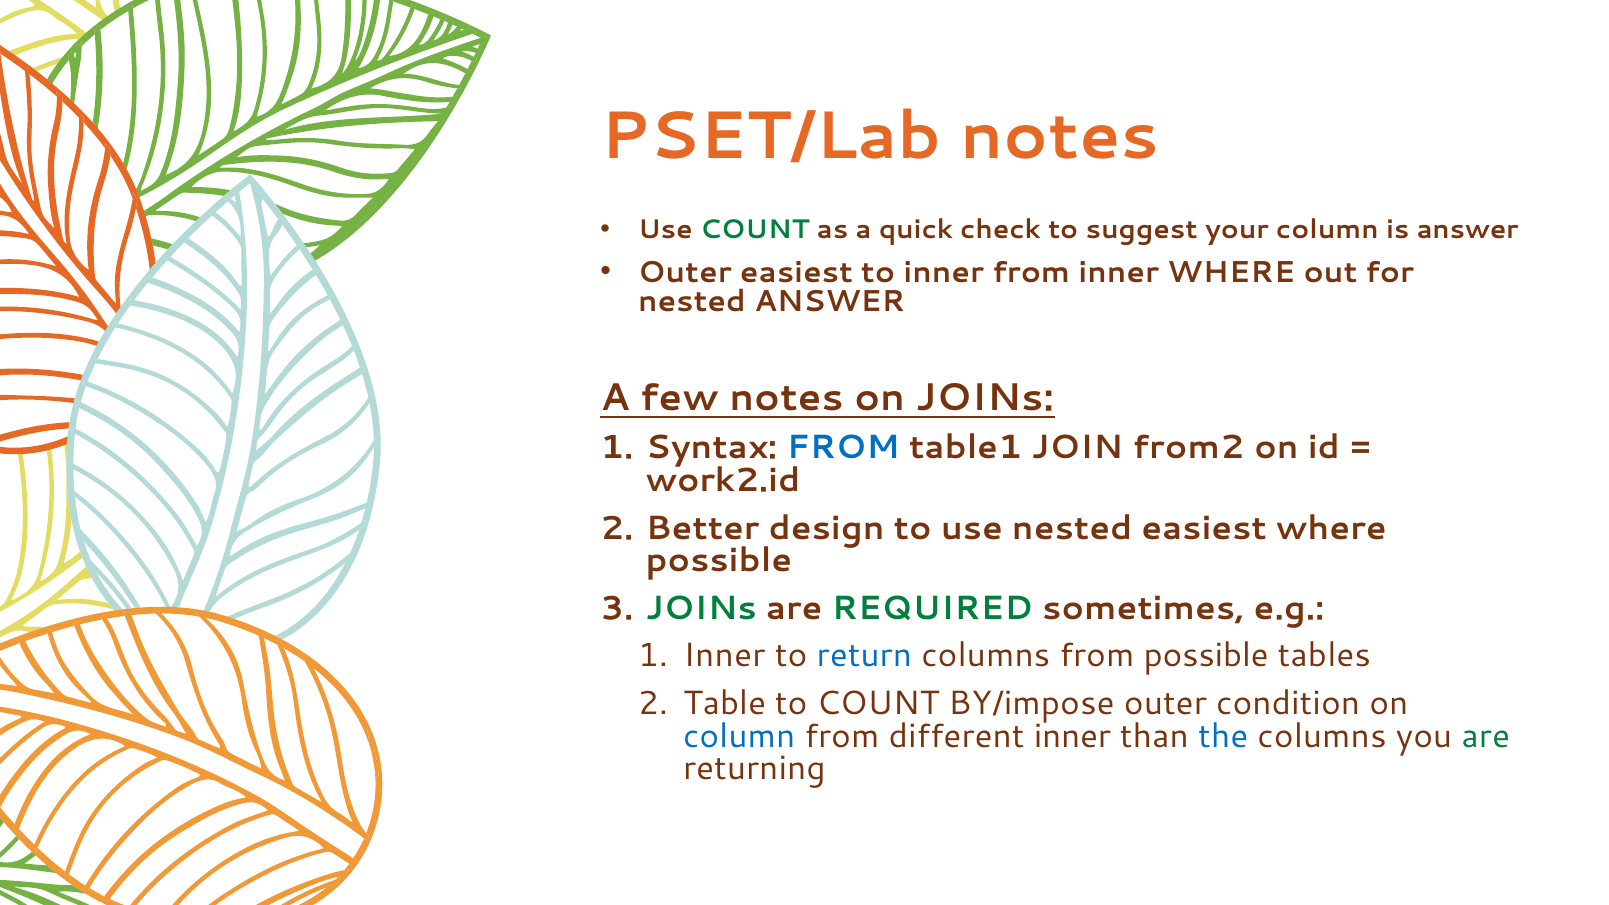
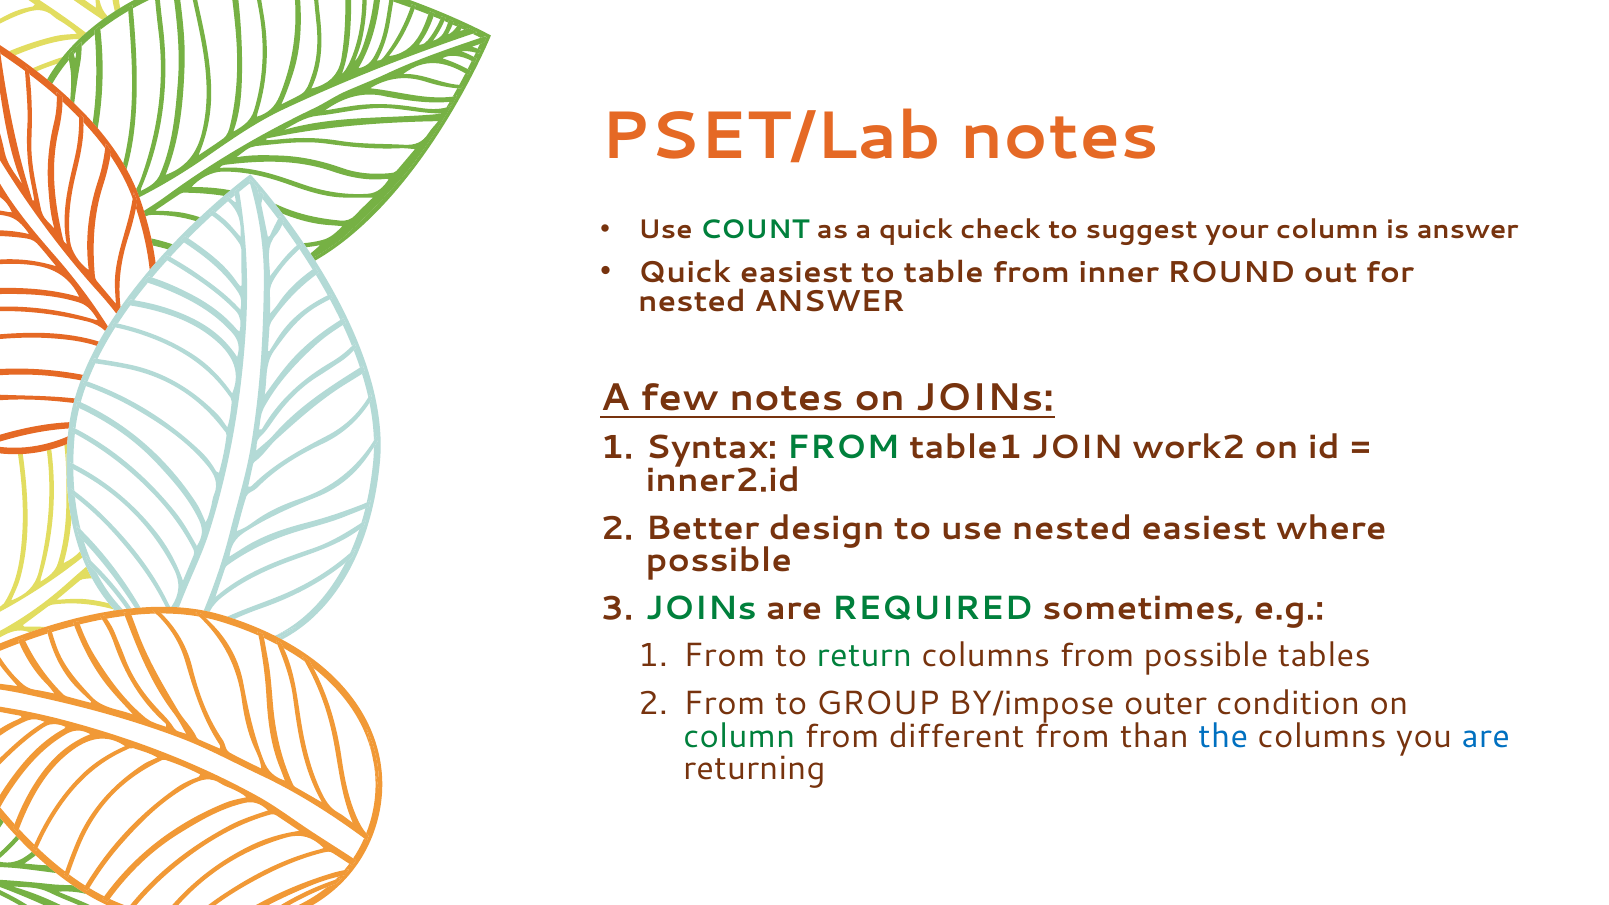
Outer: Outer -> Quick (685, 272)
to inner: inner -> table (944, 272)
inner WHERE: WHERE -> ROUND (1231, 272)
FROM colour: blue -> green (843, 448)
from2: from2 -> work2 (1189, 448)
work2.id: work2.id -> inner2.id (723, 480)
Inner: Inner -> From (724, 656)
return colour: blue -> green (864, 656)
Table: Table -> From (724, 704)
to COUNT: COUNT -> GROUP (878, 704)
column colour: blue -> green (739, 736)
different inner: inner -> from (1072, 736)
are colour: green -> blue (1486, 736)
